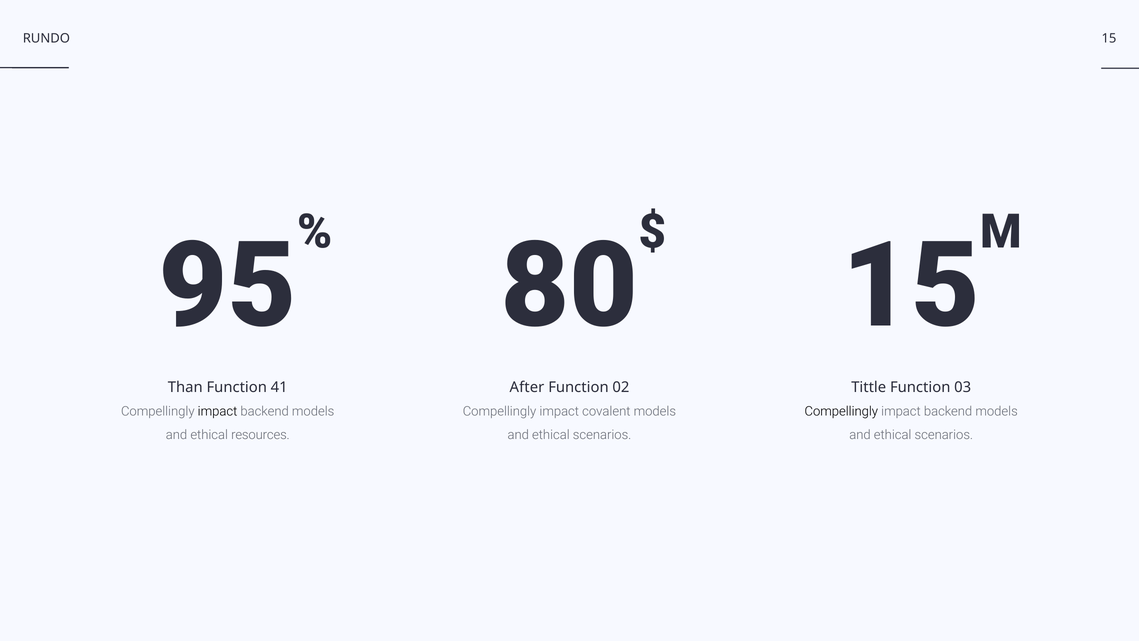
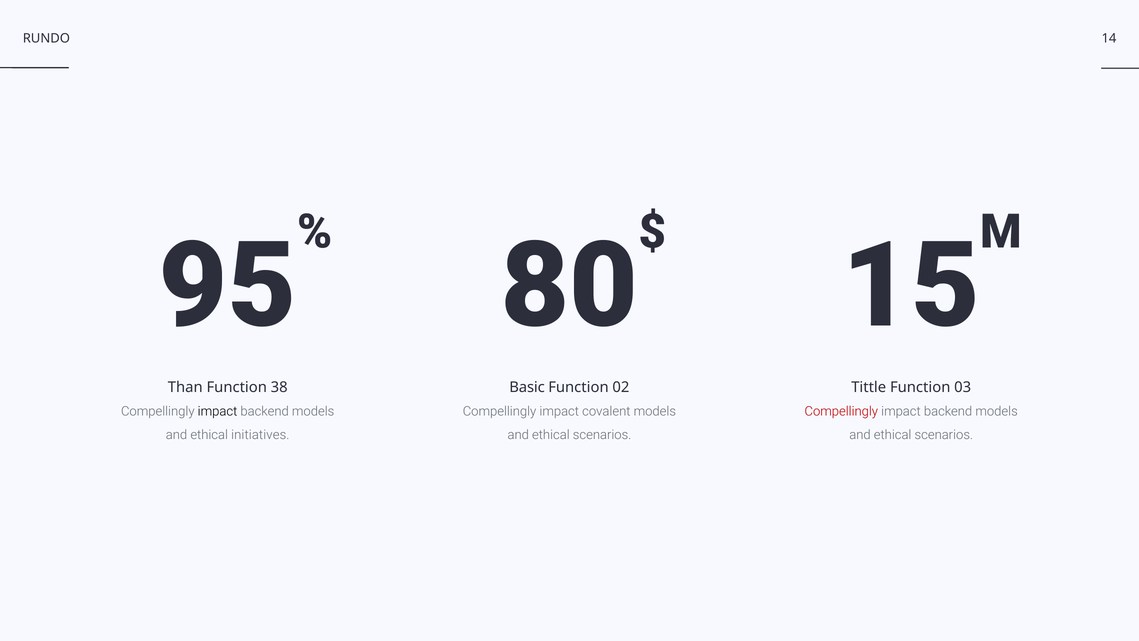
15: 15 -> 14 (1109, 38)
41: 41 -> 38 (279, 387)
After: After -> Basic (527, 387)
Compellingly colour: black -> red (841, 411)
resources: resources -> initiatives (260, 435)
